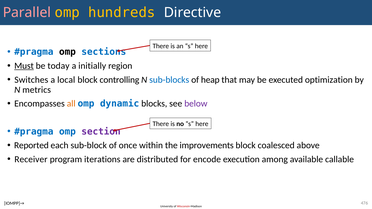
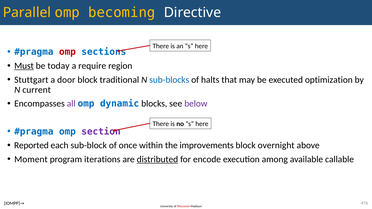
Parallel colour: pink -> yellow (27, 12)
hundreds: hundreds -> becoming (122, 12)
omp colour: black -> red (67, 52)
initially: initially -> require (92, 66)
Switches: Switches -> Stuttgart (31, 80)
local: local -> door (66, 80)
controlling: controlling -> traditional (119, 80)
heap: heap -> halts (210, 80)
metrics: metrics -> current (37, 90)
all colour: orange -> purple (71, 104)
coalesced: coalesced -> overnight (276, 146)
Receiver: Receiver -> Moment (31, 159)
distributed underline: none -> present (157, 159)
